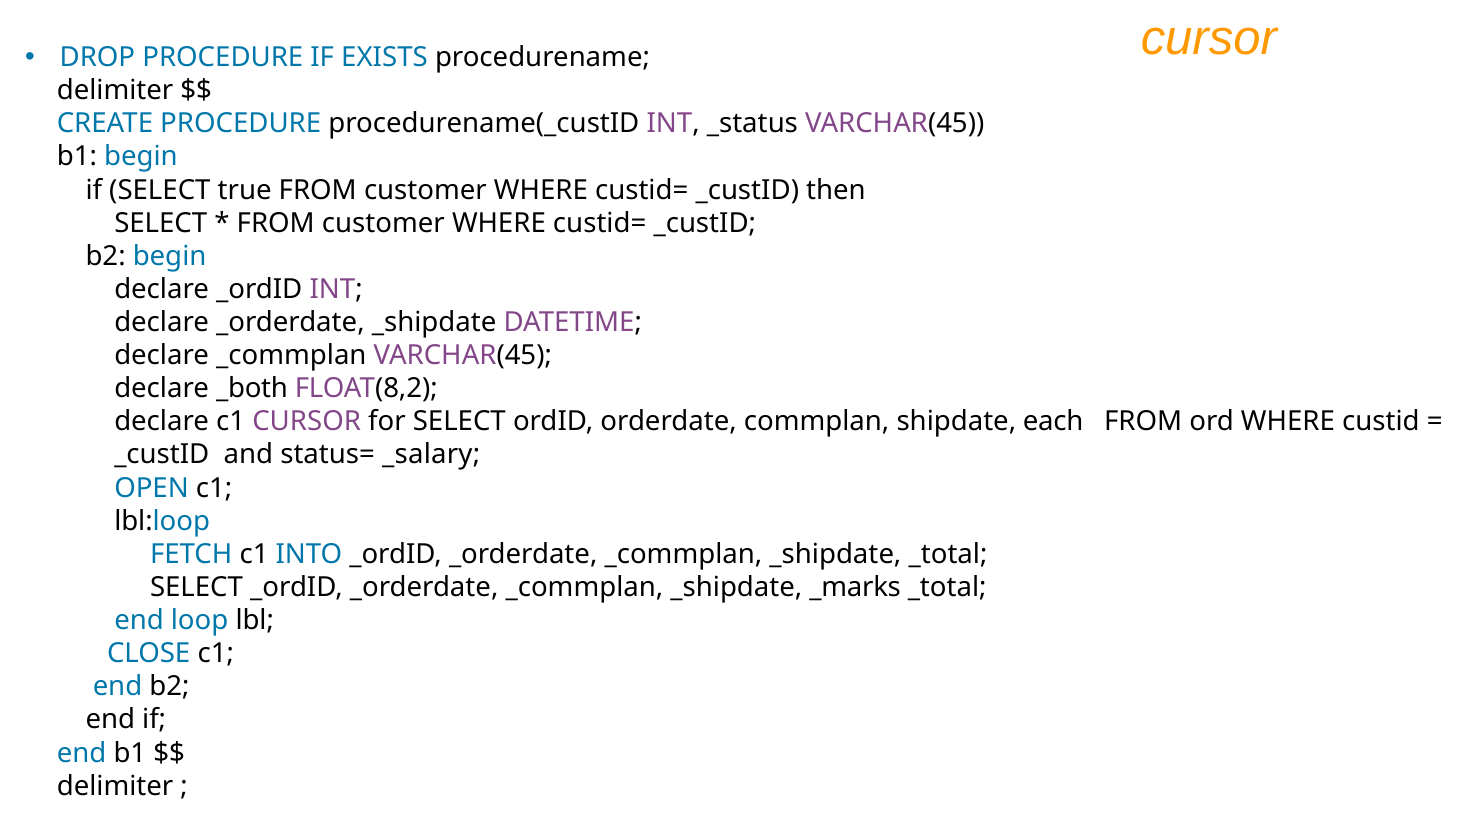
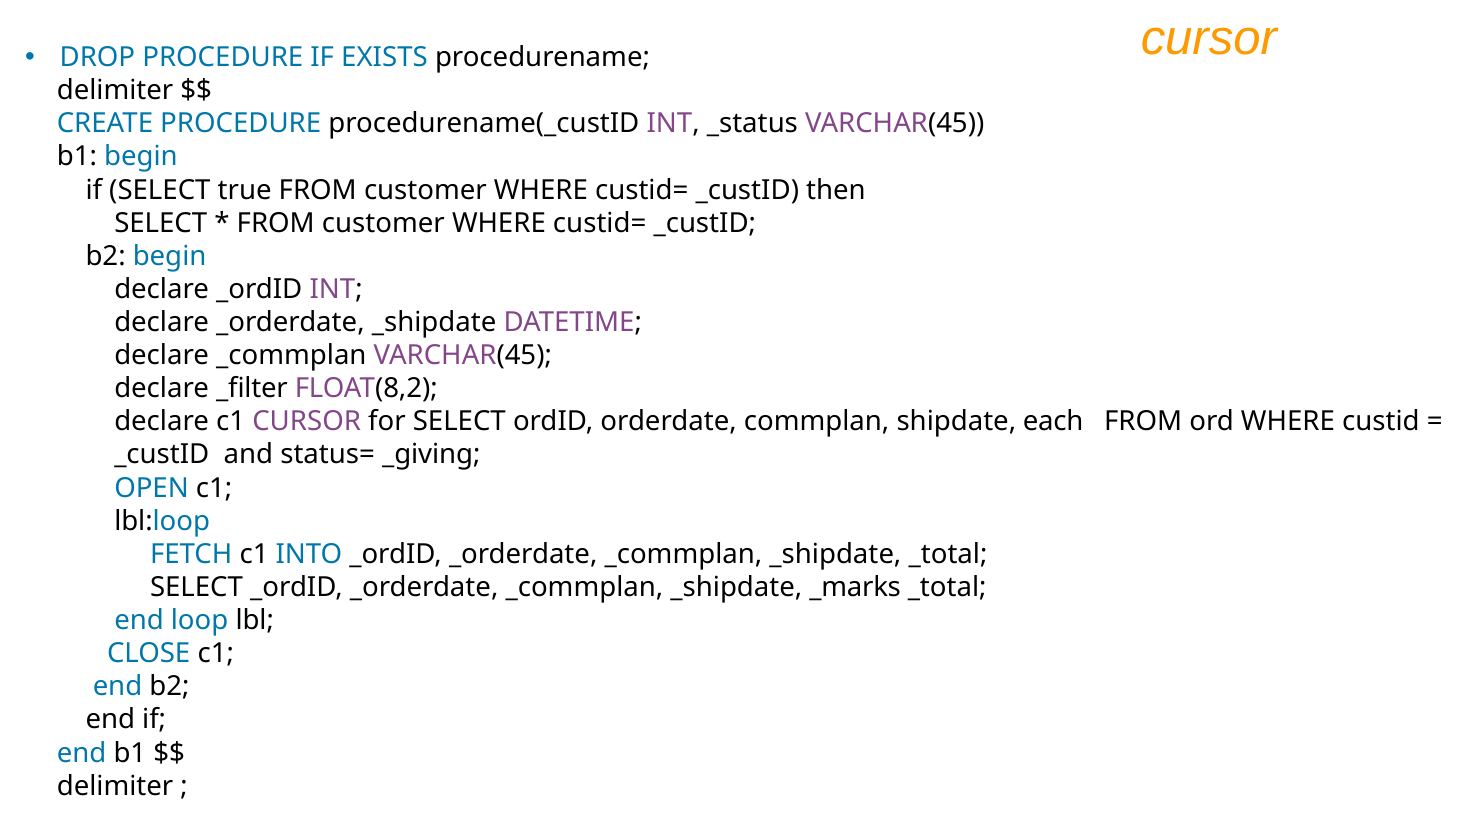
_both: _both -> _filter (252, 389)
_salary: _salary -> _giving (431, 455)
